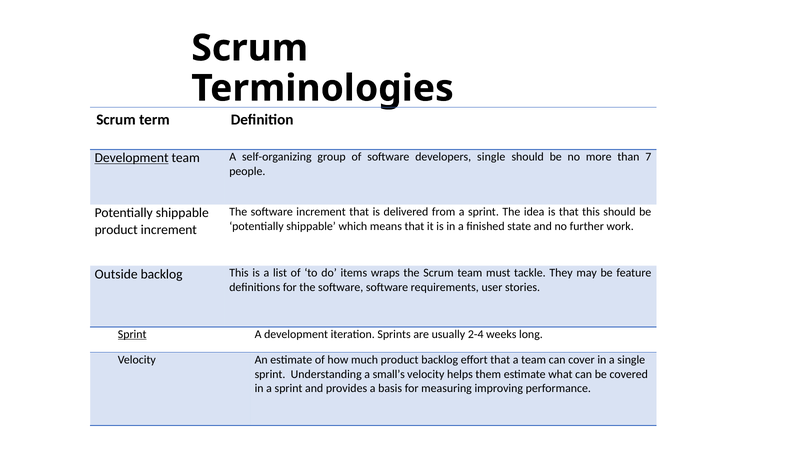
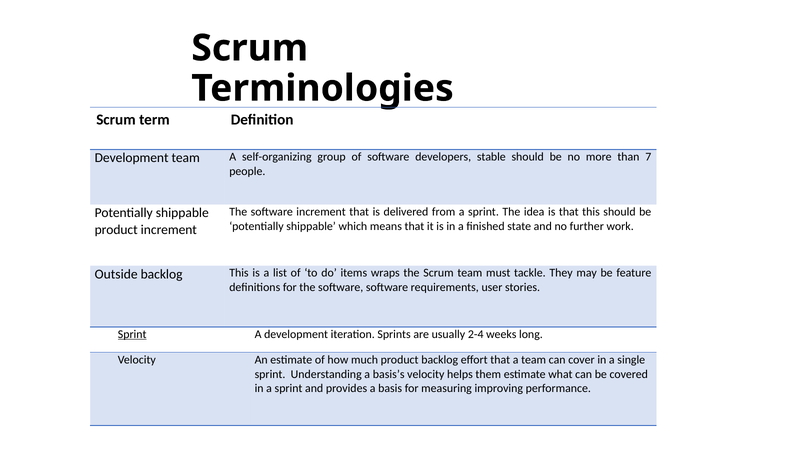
Development underline: present -> none (132, 158)
developers single: single -> stable (491, 157)
small’s: small’s -> basis’s (389, 374)
